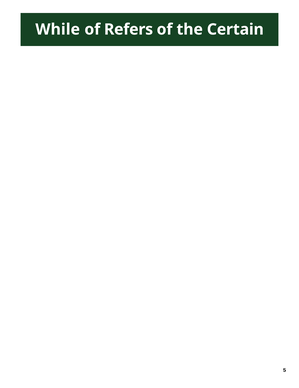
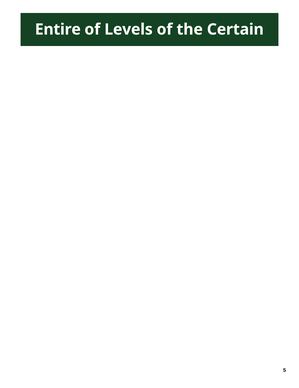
While: While -> Entire (58, 29)
Refers: Refers -> Levels (129, 29)
